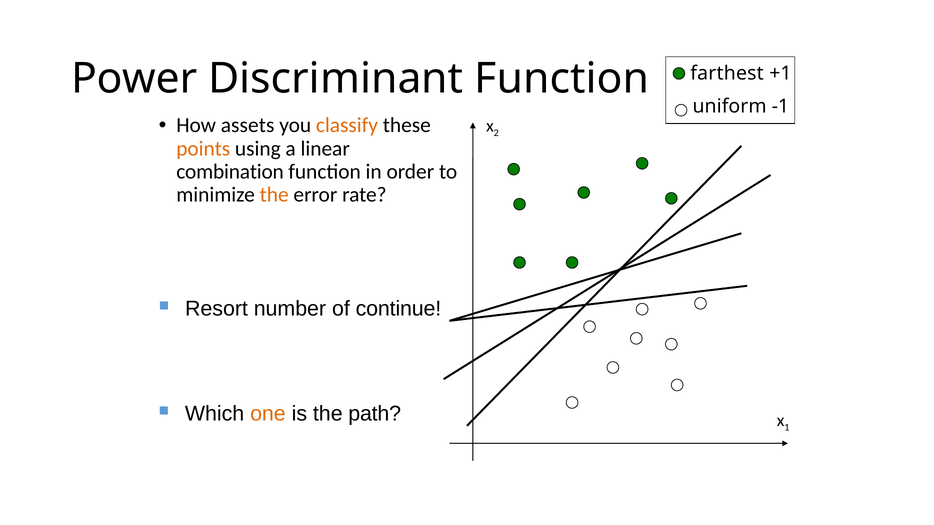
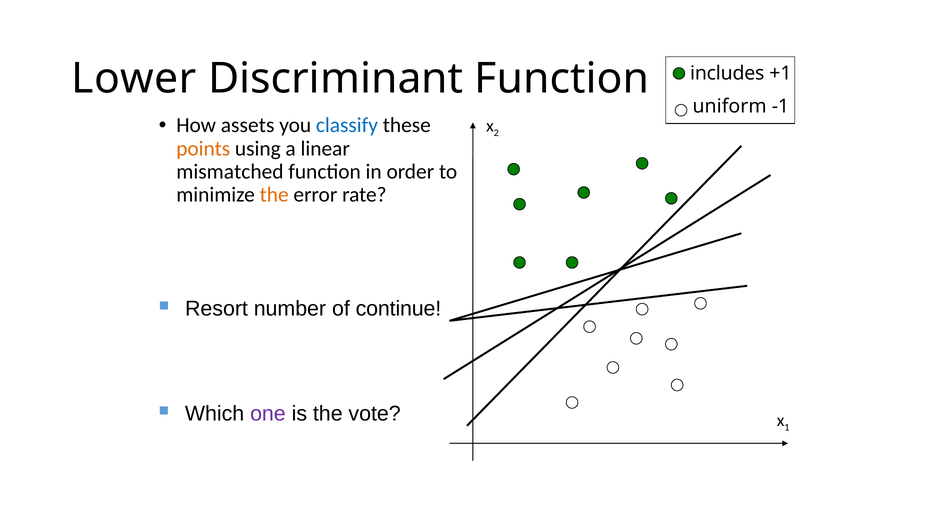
Power: Power -> Lower (134, 78)
farthest: farthest -> includes (727, 73)
classify colour: orange -> blue (347, 125)
combination: combination -> mismatched (230, 172)
one colour: orange -> purple (268, 414)
path: path -> vote (375, 414)
